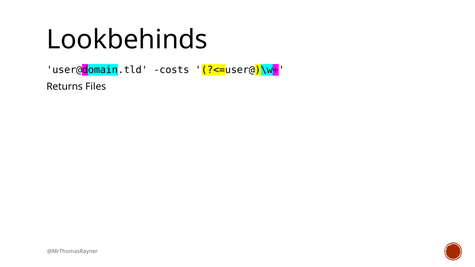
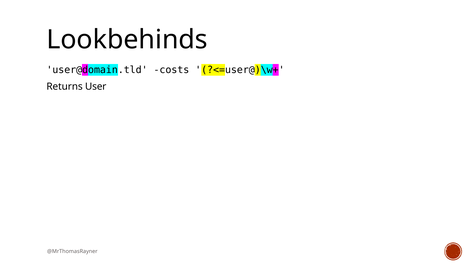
Files: Files -> User (96, 87)
